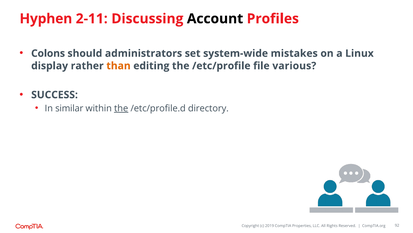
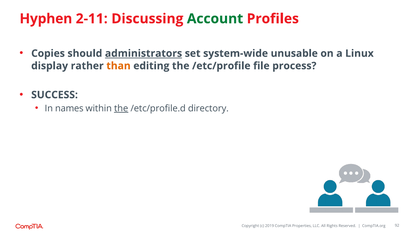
Account colour: black -> green (215, 19)
Colons: Colons -> Copies (48, 53)
administrators underline: none -> present (144, 53)
mistakes: mistakes -> unusable (294, 53)
various: various -> process (294, 66)
similar: similar -> names (69, 108)
